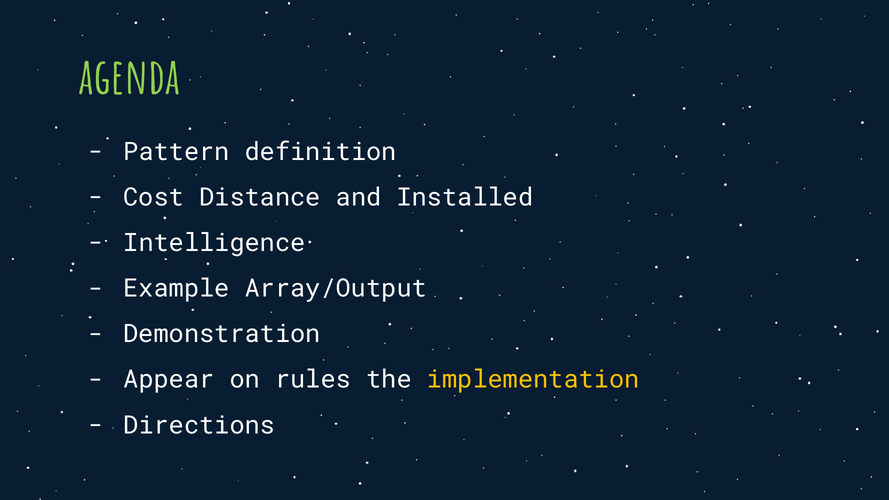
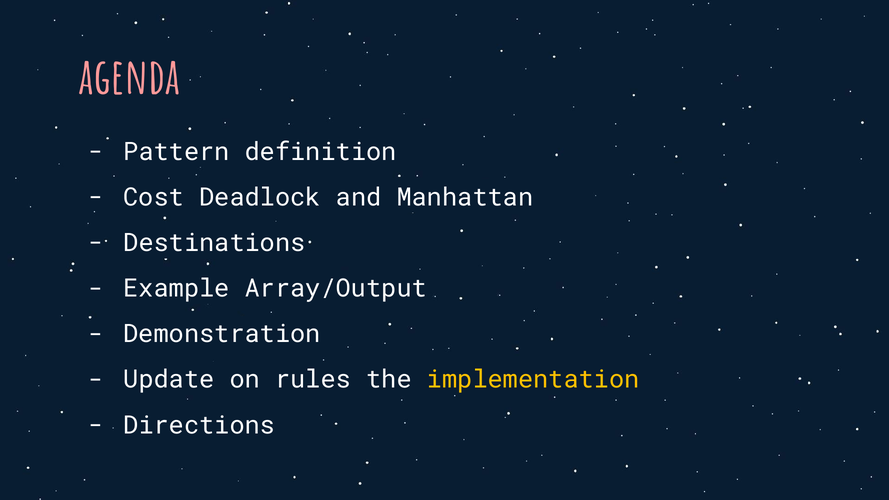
agenda colour: light green -> pink (130, 78)
Distance: Distance -> Deadlock (260, 197)
Installed: Installed -> Manhattan (465, 197)
Intelligence: Intelligence -> Destinations (214, 243)
Appear: Appear -> Update (169, 380)
